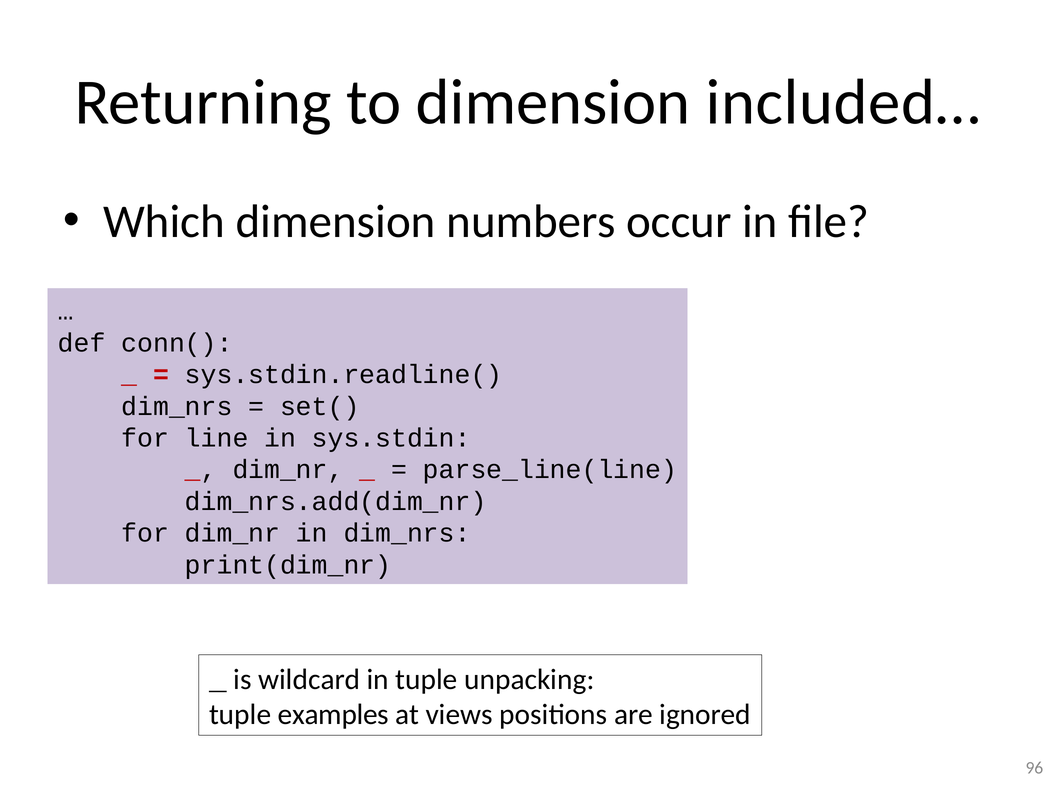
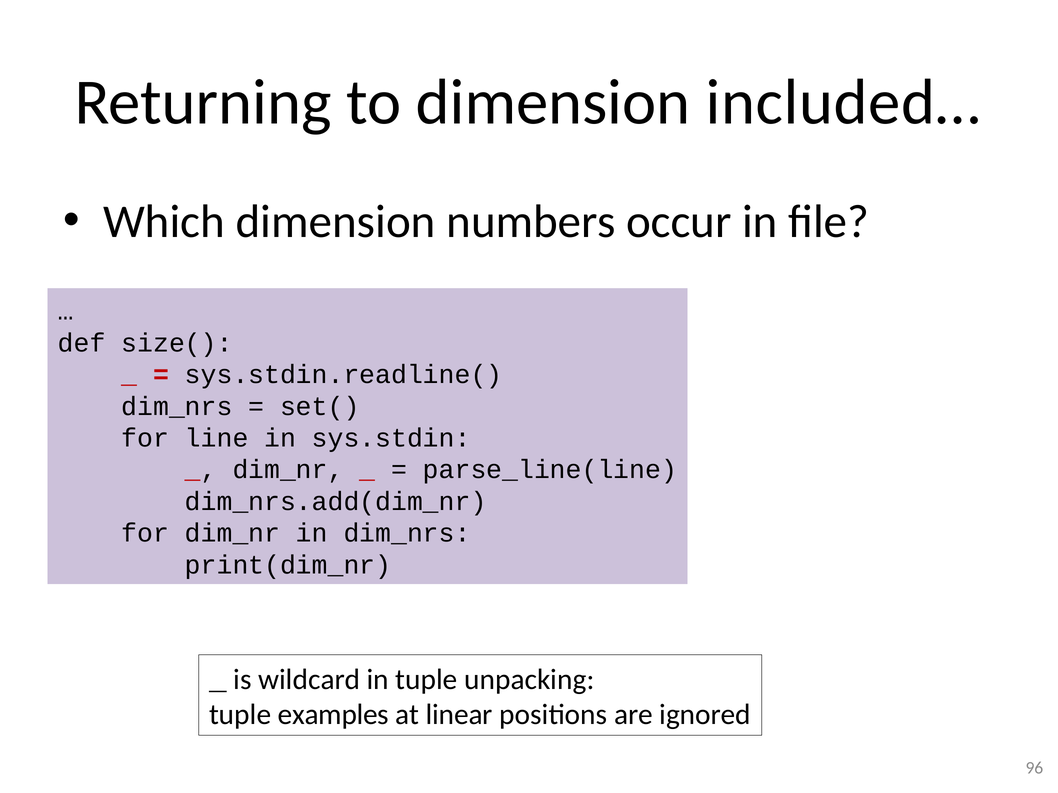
conn(: conn( -> size( (177, 343)
views: views -> linear (459, 715)
